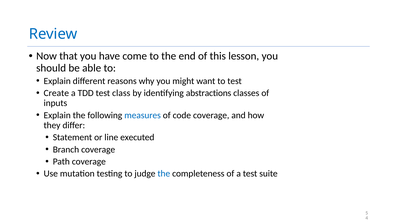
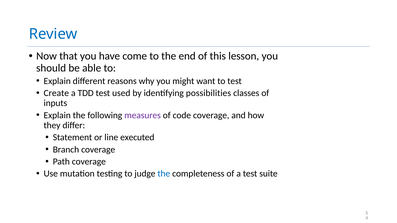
class: class -> used (121, 93)
abstractions: abstractions -> possibilities (208, 93)
measures colour: blue -> purple (143, 115)
